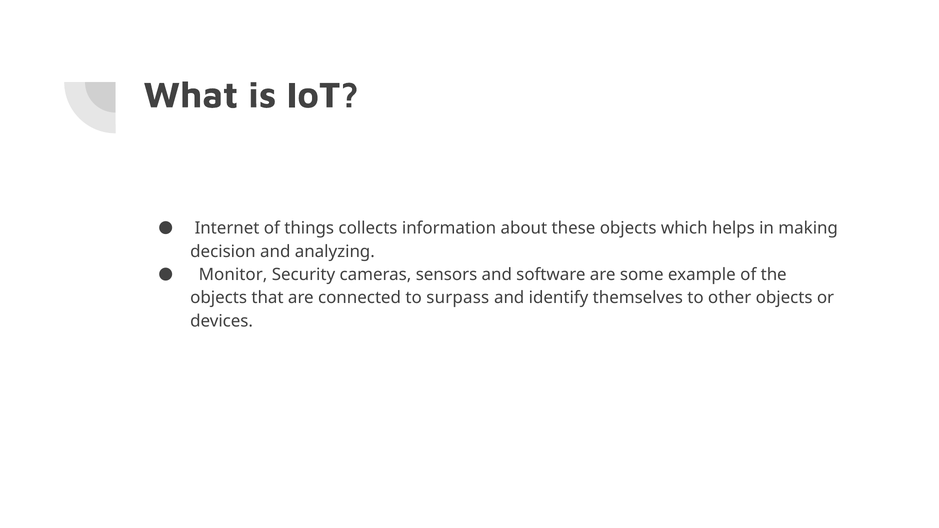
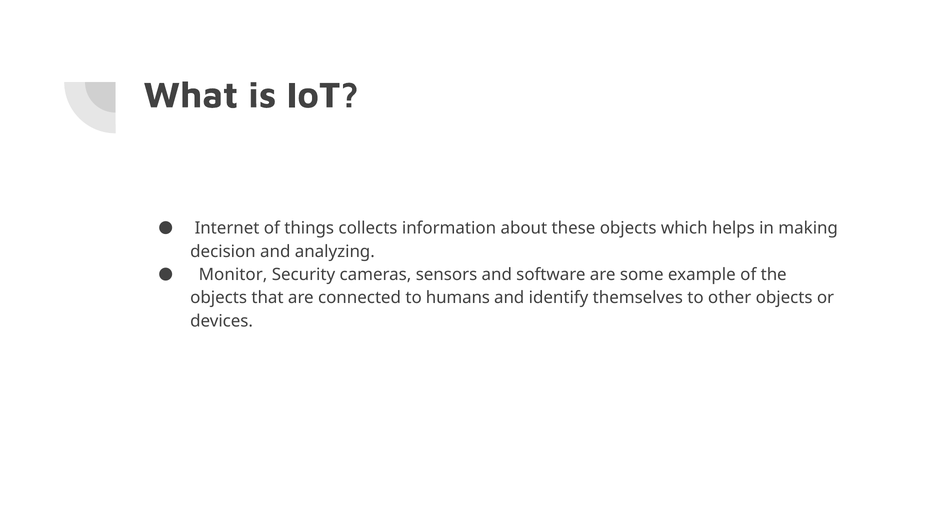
surpass: surpass -> humans (458, 298)
